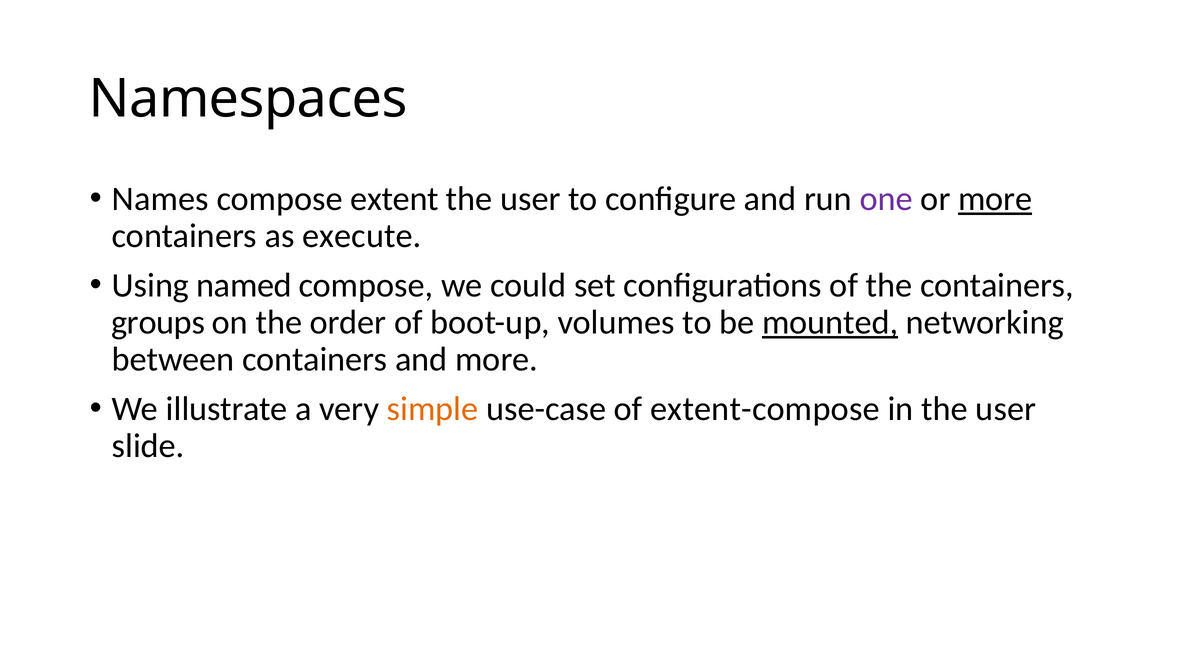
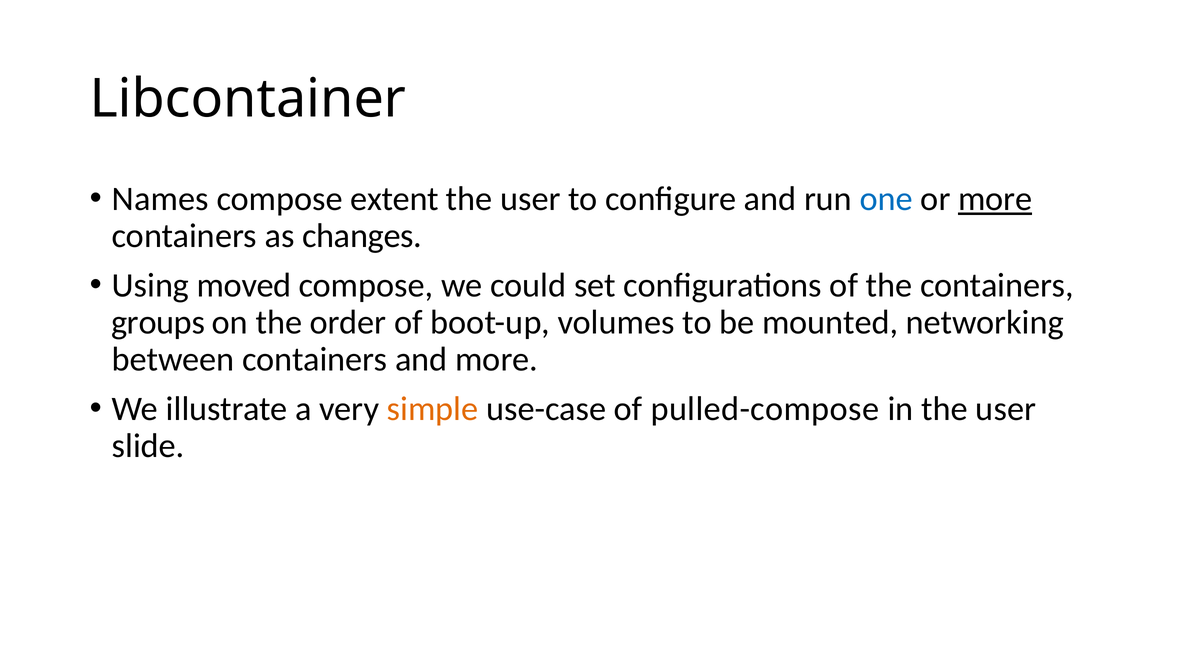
Namespaces: Namespaces -> Libcontainer (248, 99)
one colour: purple -> blue (886, 199)
execute: execute -> changes (362, 236)
named: named -> moved (244, 285)
mounted underline: present -> none (830, 323)
extent-compose: extent-compose -> pulled-compose (765, 409)
